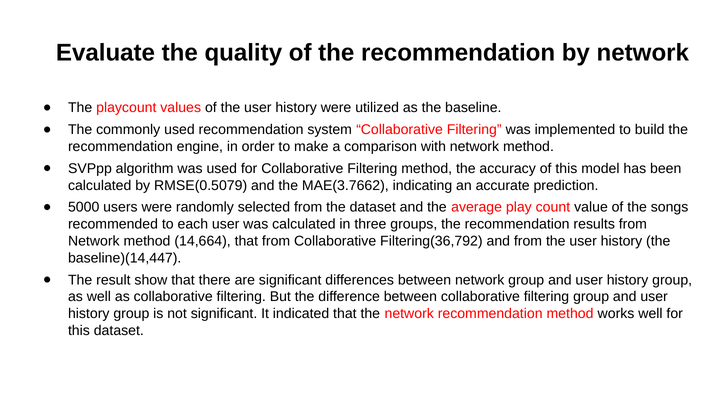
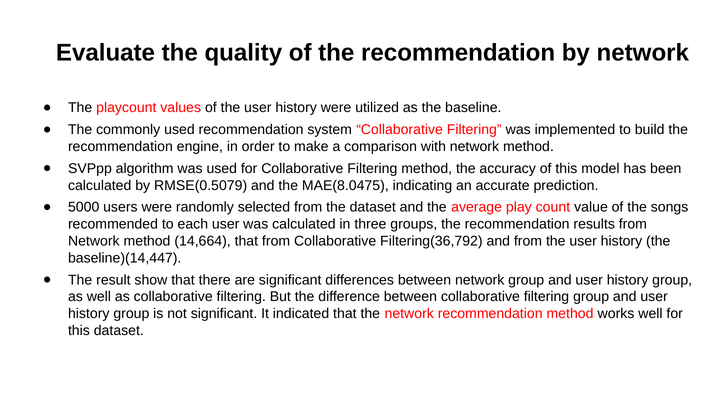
MAE(3.7662: MAE(3.7662 -> MAE(8.0475 (345, 185)
